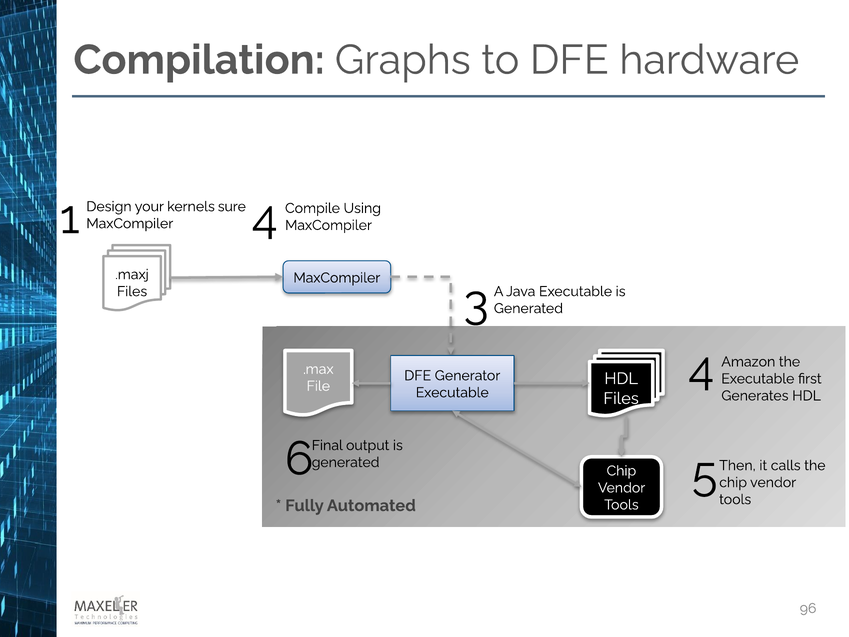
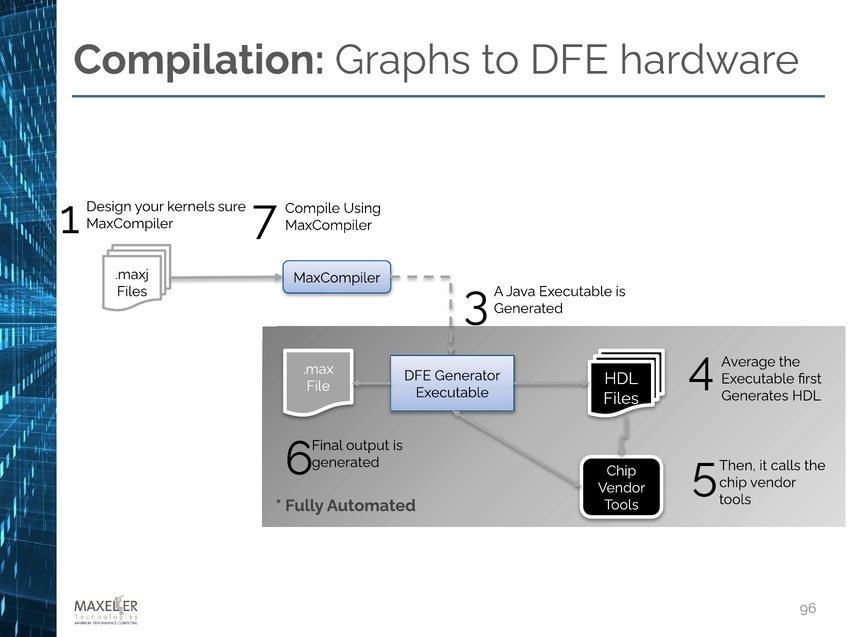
MaxCompiler 4: 4 -> 7 (265, 217)
Amazon: Amazon -> Average (748, 362)
